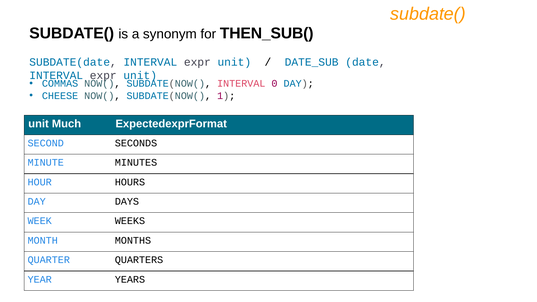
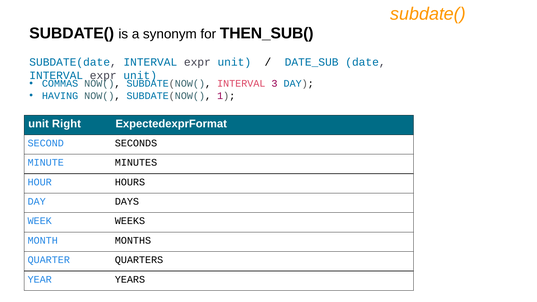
0: 0 -> 3 (275, 84)
CHEESE: CHEESE -> HAVING (60, 96)
Much: Much -> Right (66, 124)
